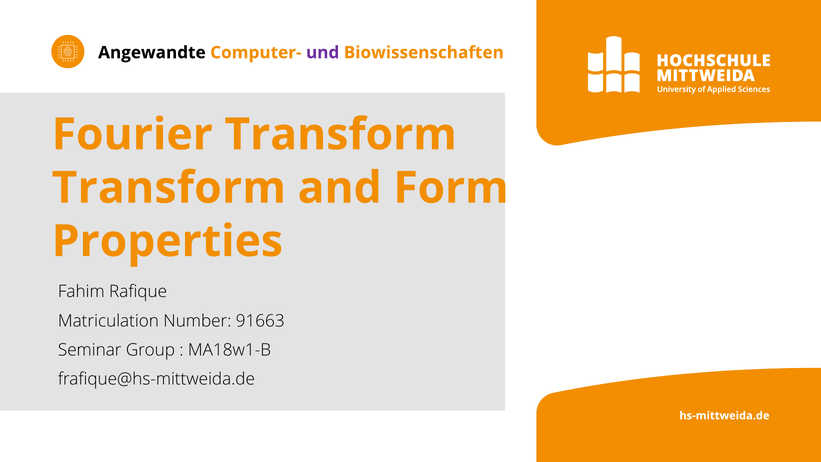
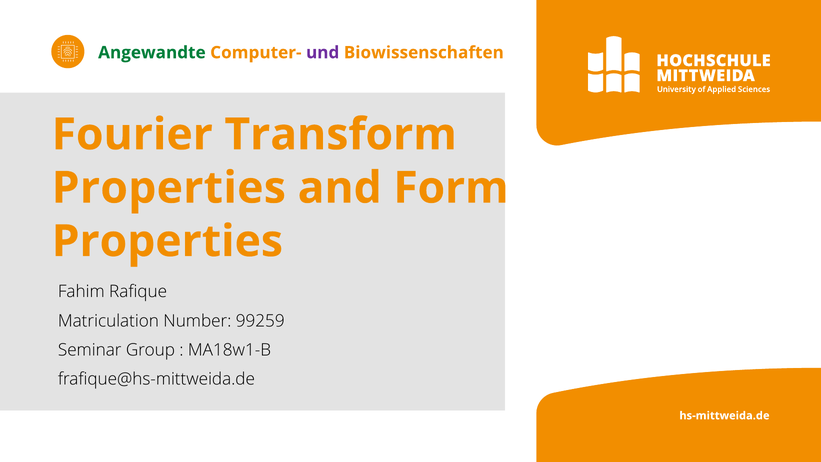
Angewandte colour: black -> green (152, 53)
Transform: Transform -> Properties (169, 188)
91663: 91663 -> 99259 (260, 321)
